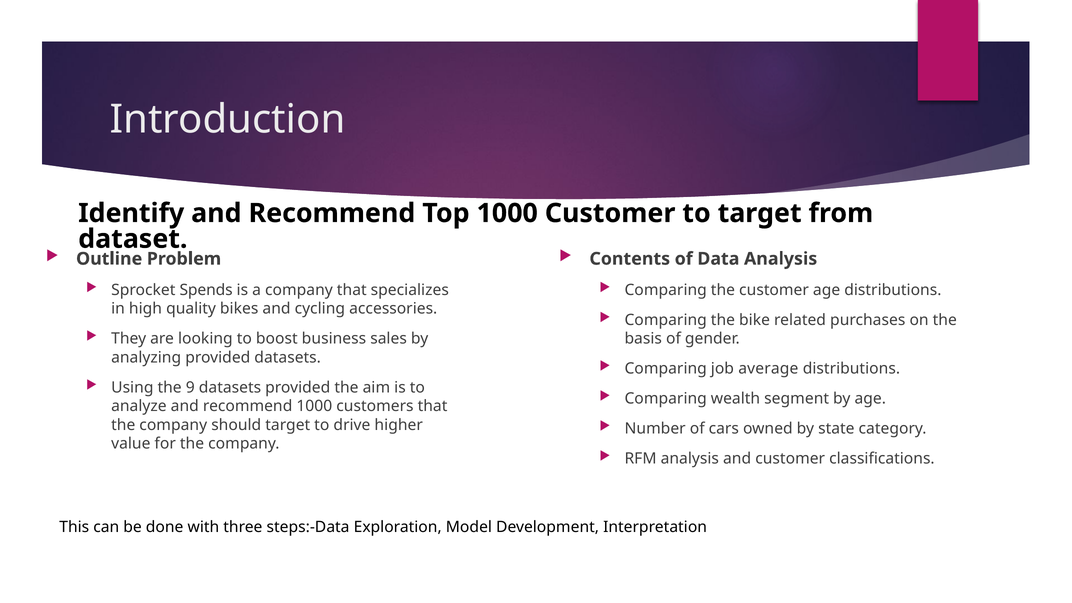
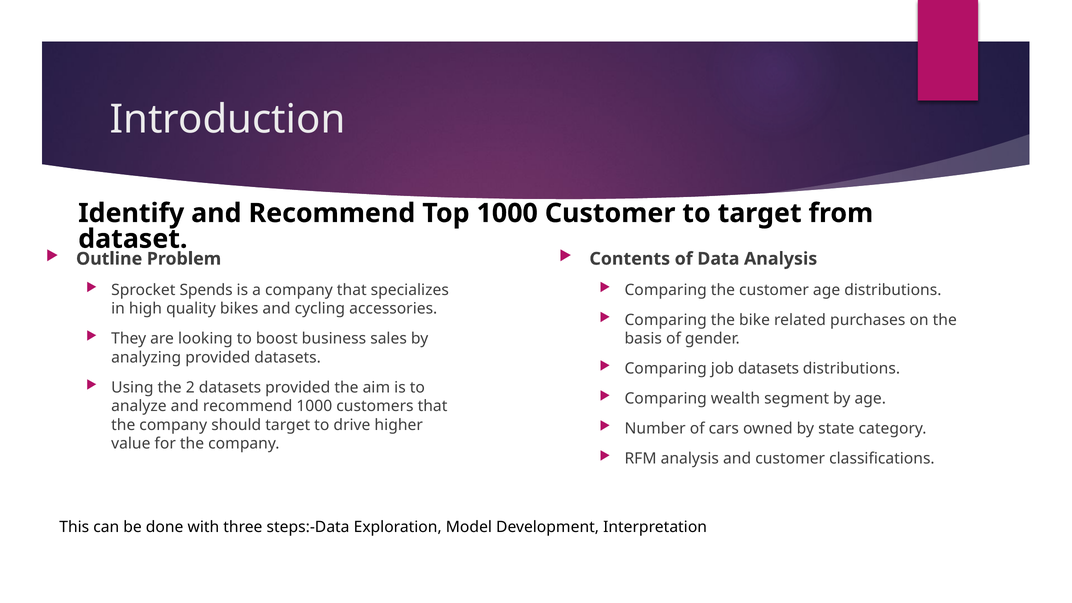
job average: average -> datasets (769, 369)
9: 9 -> 2 (190, 387)
